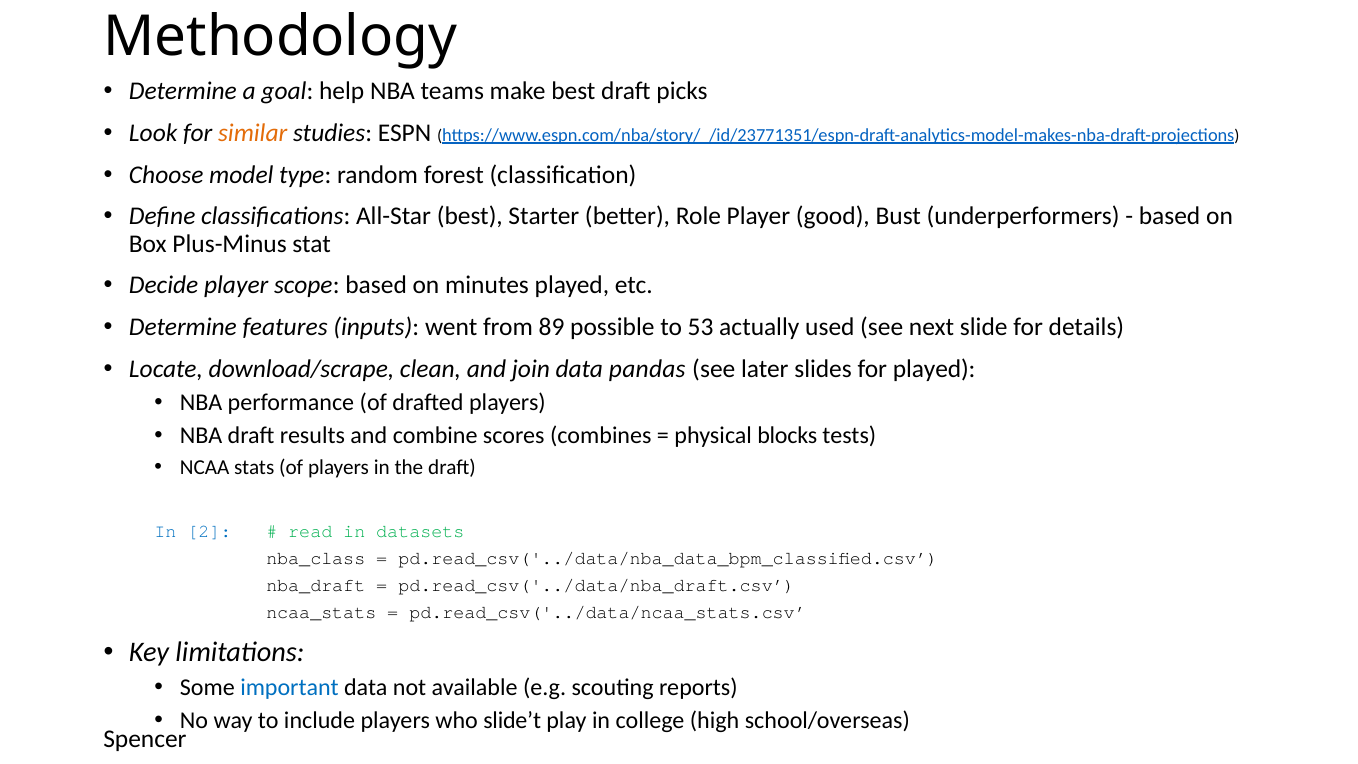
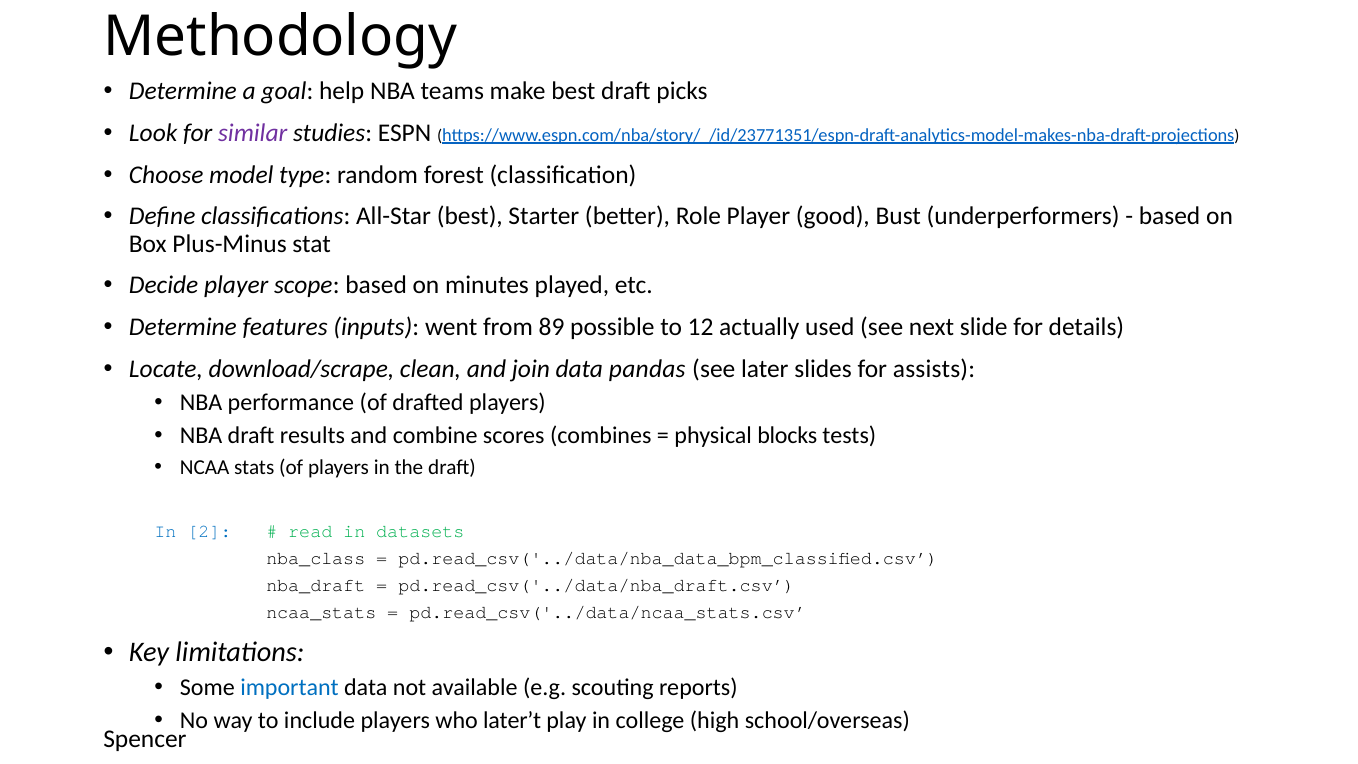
similar colour: orange -> purple (253, 133)
53: 53 -> 12 (701, 327)
for played: played -> assists (934, 369)
slide’t: slide’t -> later’t (512, 720)
